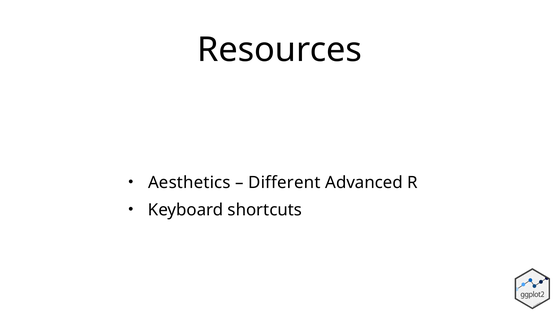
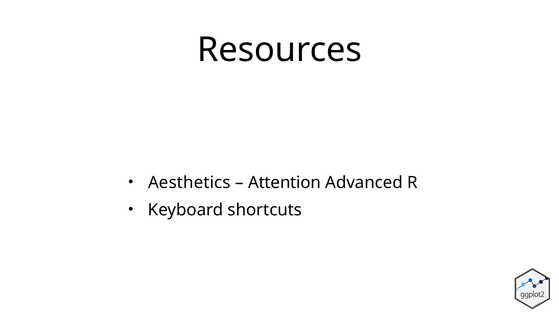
Different: Different -> Attention (285, 183)
